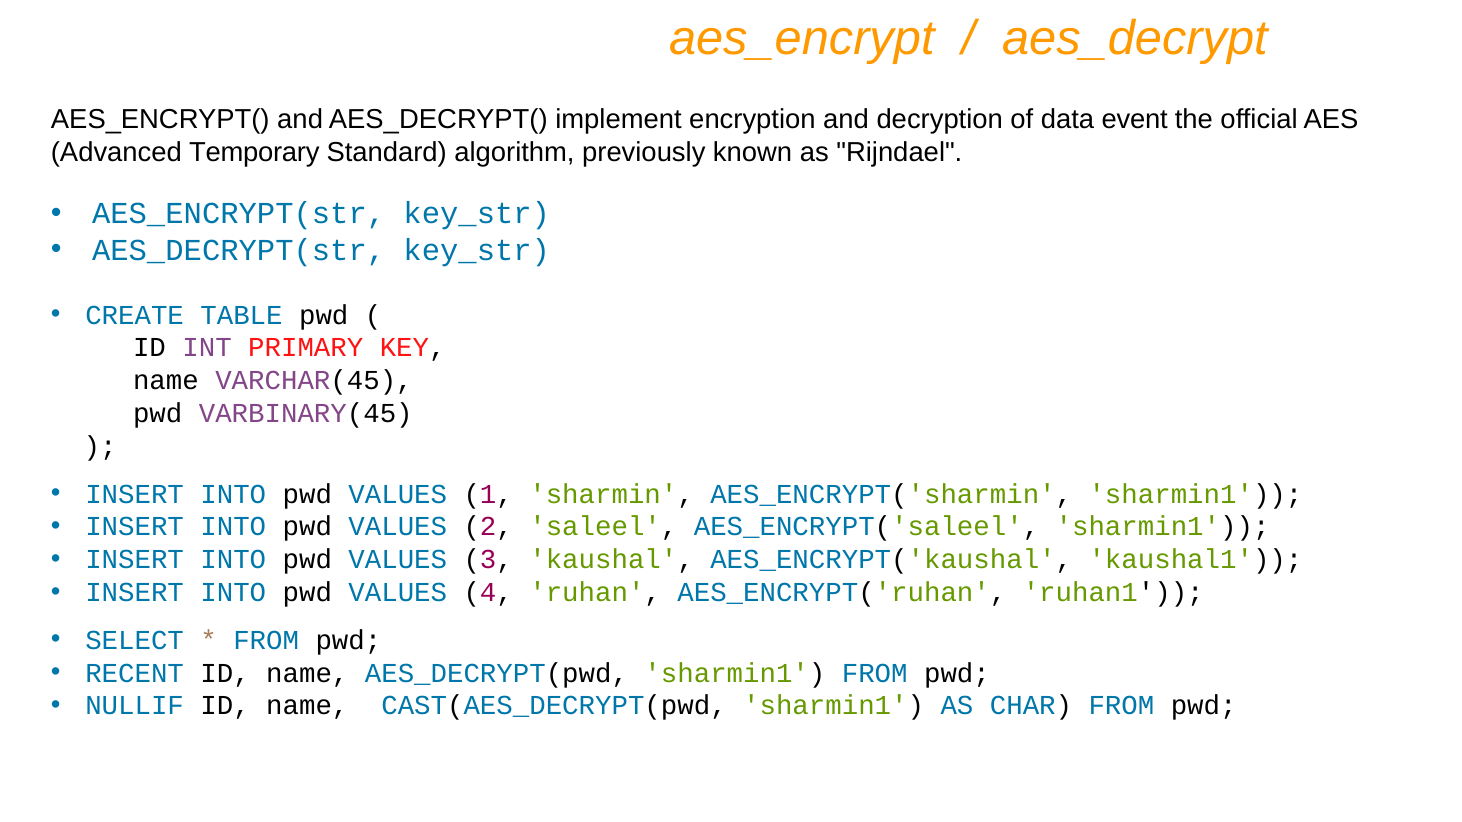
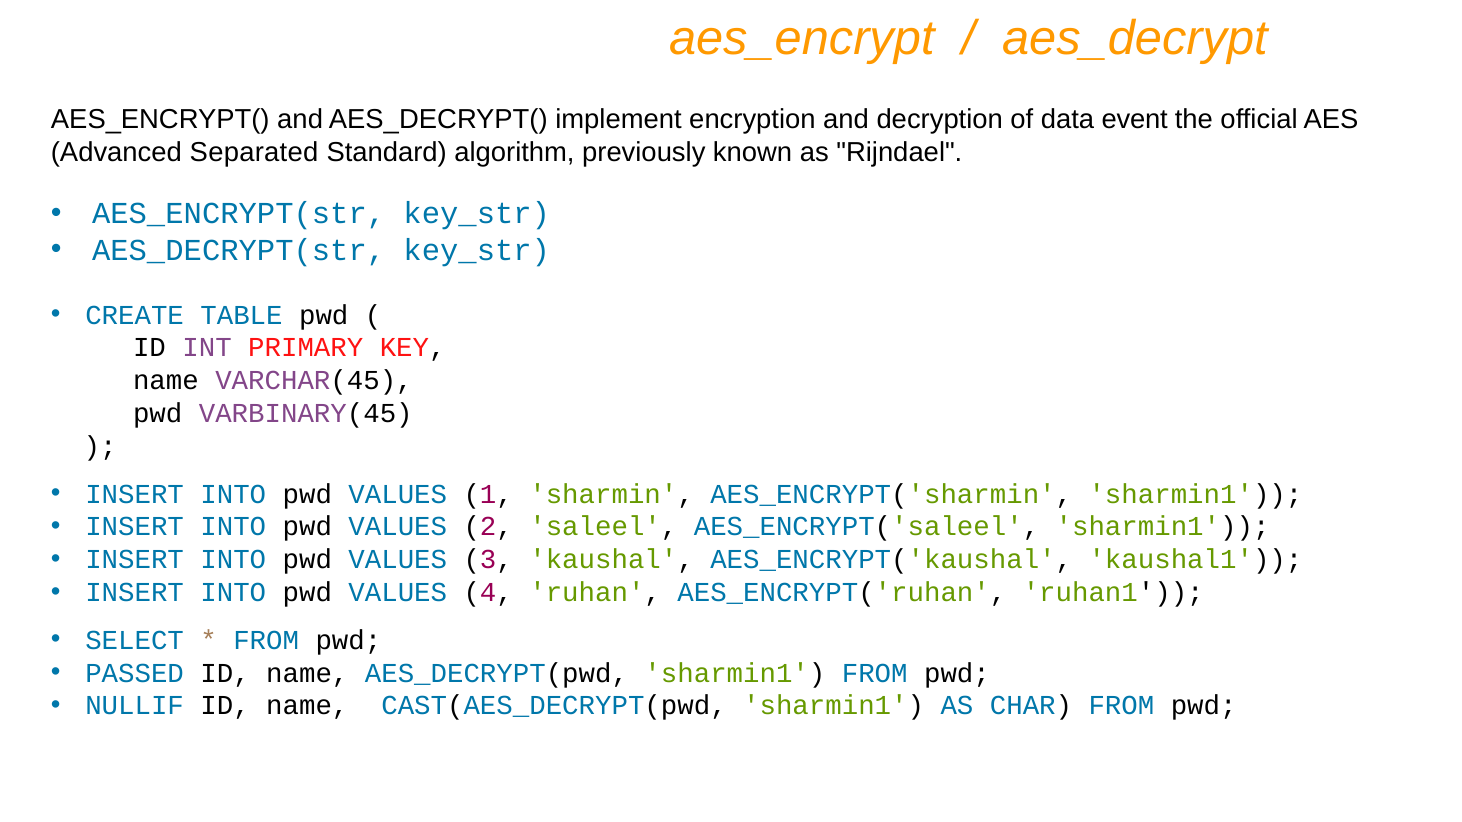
Temporary: Temporary -> Separated (254, 153)
RECENT: RECENT -> PASSED (135, 673)
